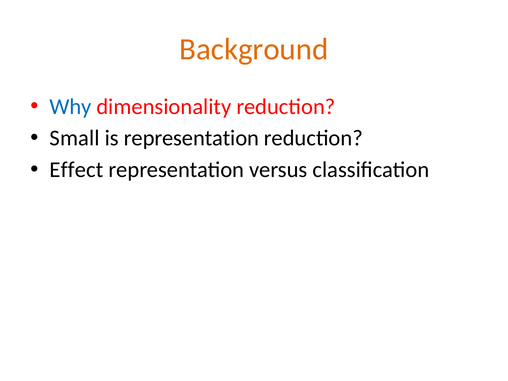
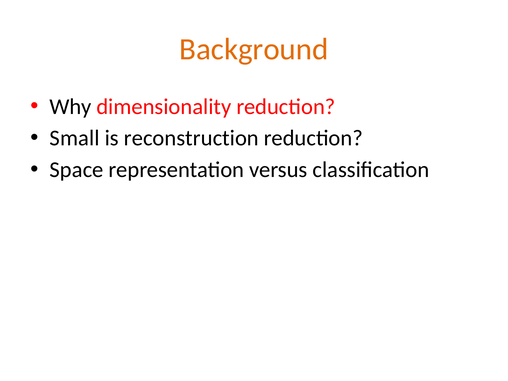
Why colour: blue -> black (70, 107)
is representation: representation -> reconstruction (191, 138)
Effect: Effect -> Space (77, 170)
